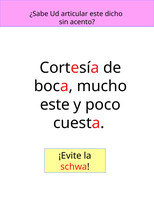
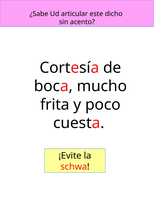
este: este -> frita (55, 105)
